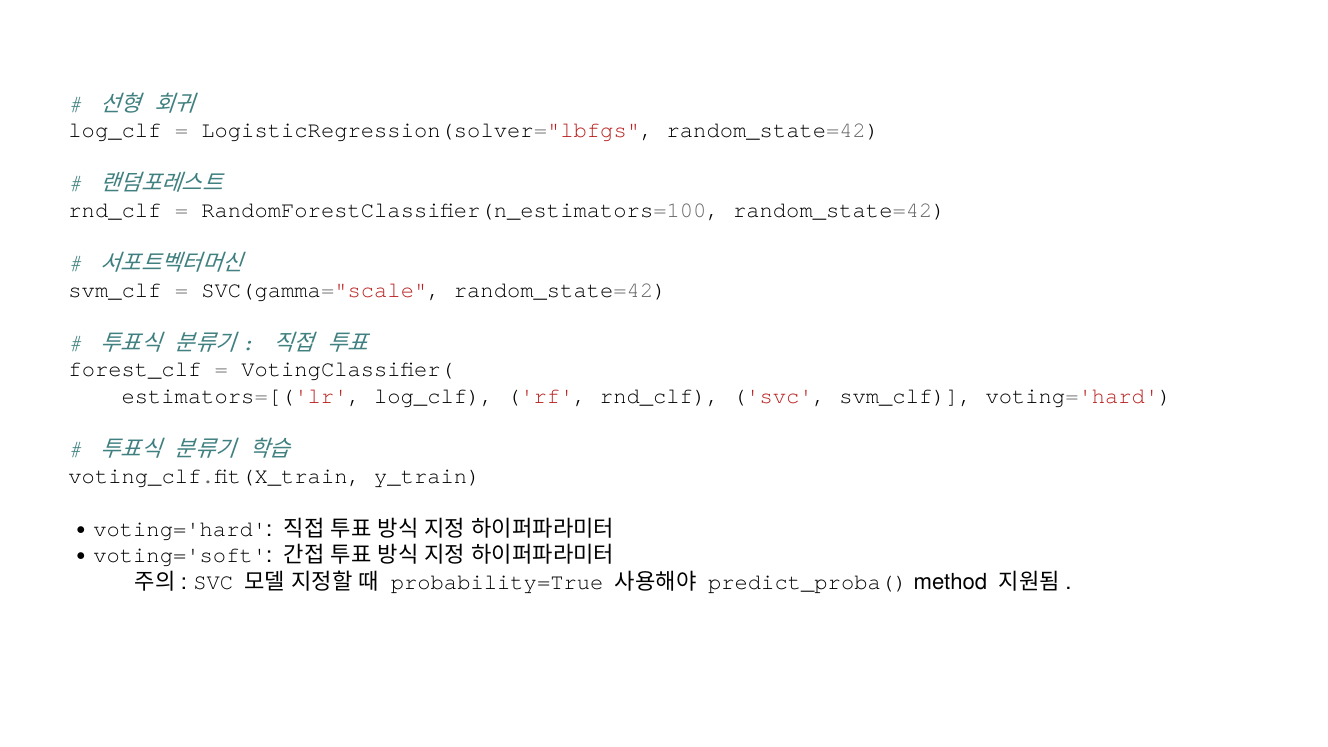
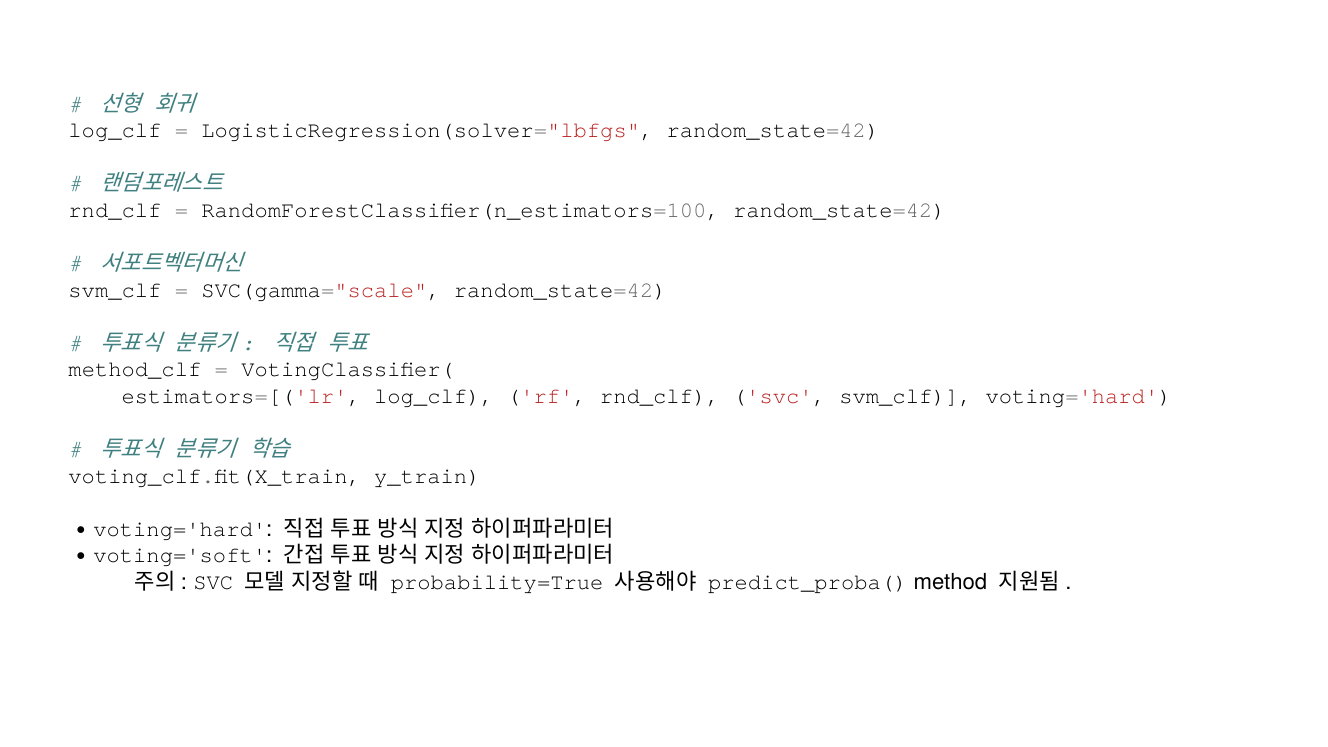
forest_clf: forest_clf -> method_clf (135, 370)
